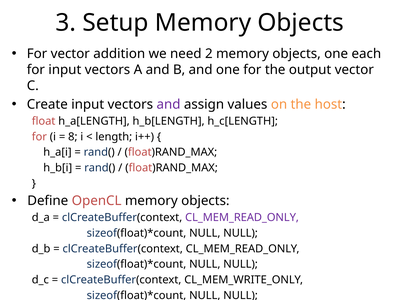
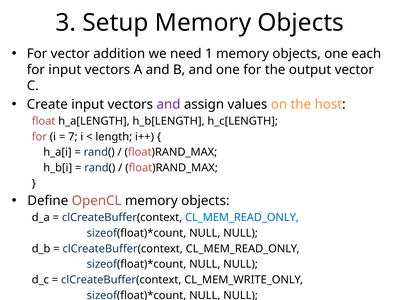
2: 2 -> 1 (209, 54)
8: 8 -> 7 (73, 137)
CL_MEM_READ_ONLY colour: purple -> blue (242, 218)
